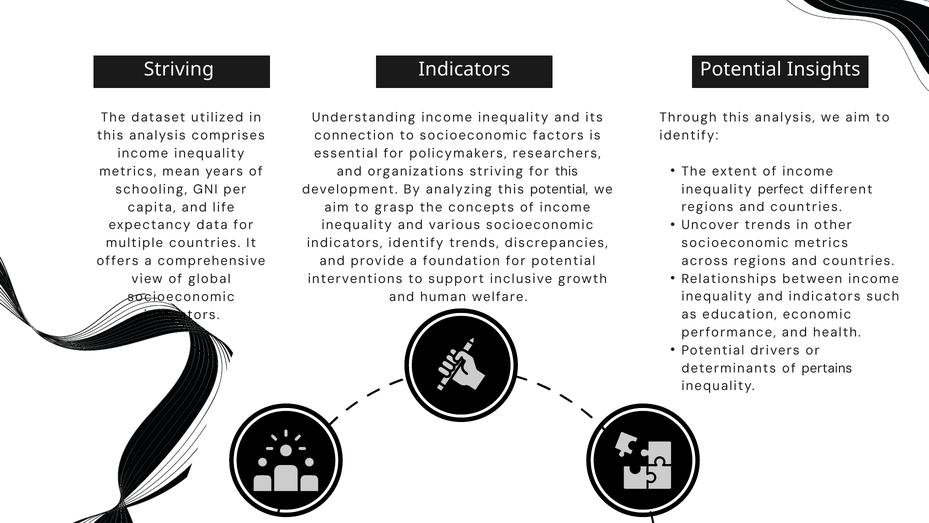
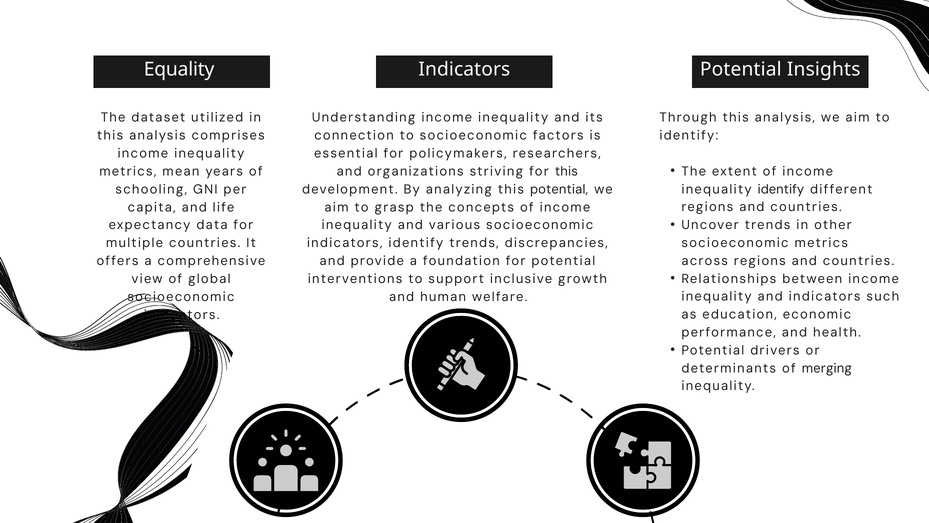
Striving: Striving -> Equality (179, 69)
inequality perfect: perfect -> identify (781, 189)
pertains: pertains -> merging (827, 368)
